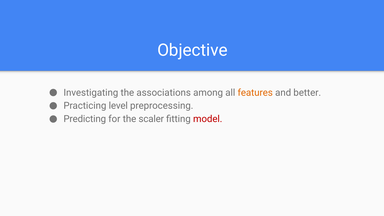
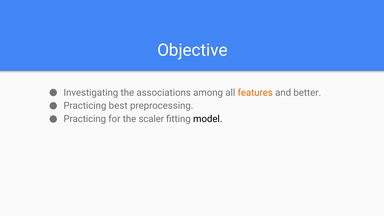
level: level -> best (118, 106)
Predicting: Predicting -> Practicing (85, 119)
model colour: red -> black (208, 119)
